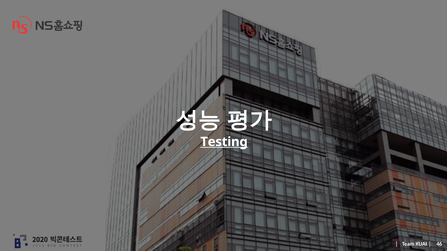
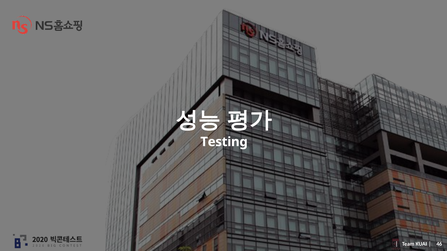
Testing underline: present -> none (224, 142)
